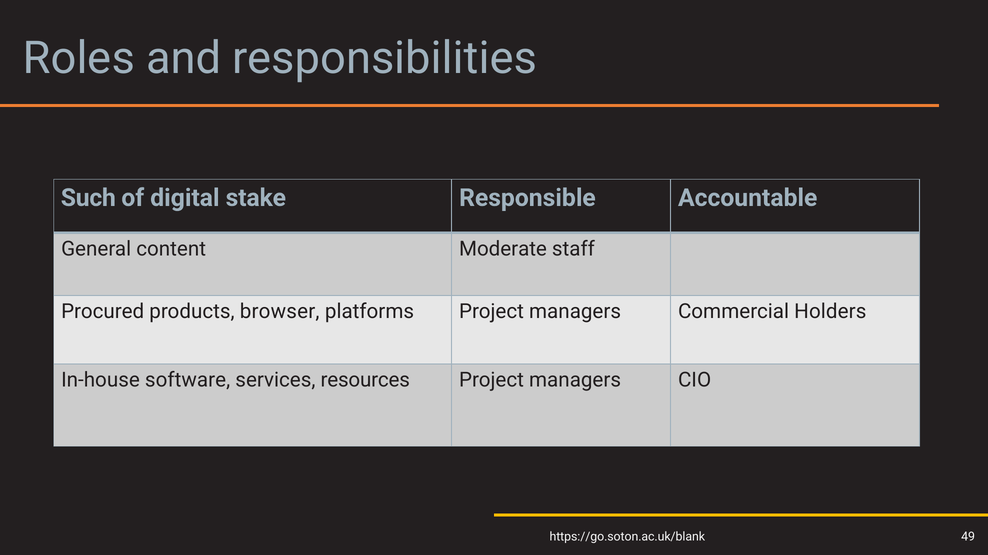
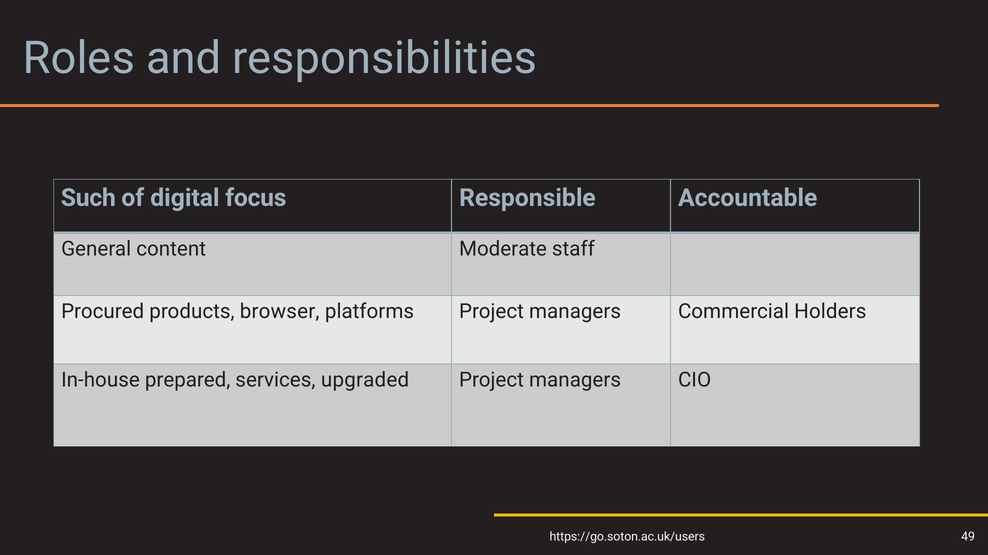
stake: stake -> focus (256, 198)
software: software -> prepared (188, 381)
resources: resources -> upgraded (365, 381)
https://go.soton.ac.uk/blank: https://go.soton.ac.uk/blank -> https://go.soton.ac.uk/users (627, 537)
